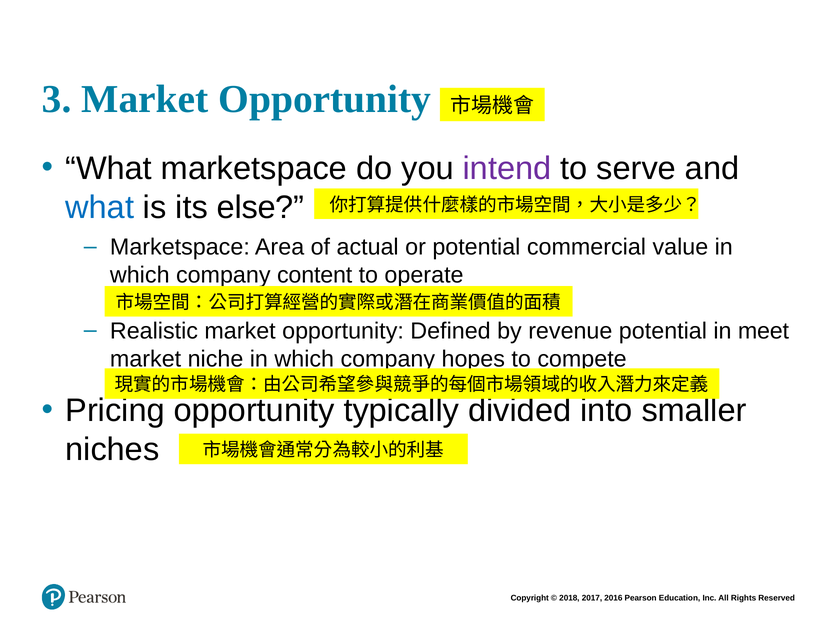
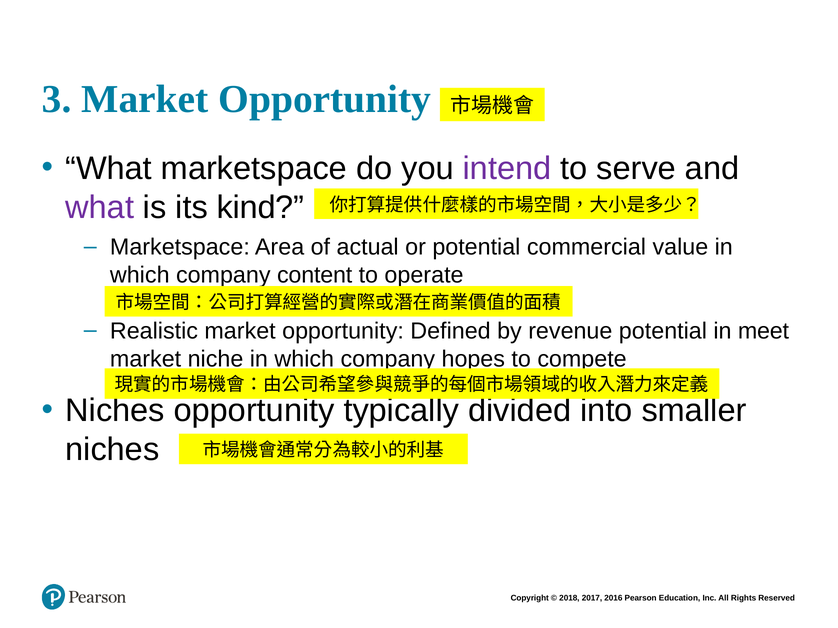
what colour: blue -> purple (100, 208)
else: else -> kind (261, 208)
Pricing: Pricing -> Niches (115, 411)
